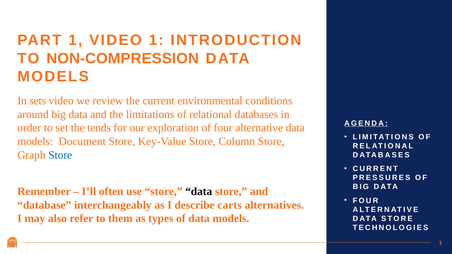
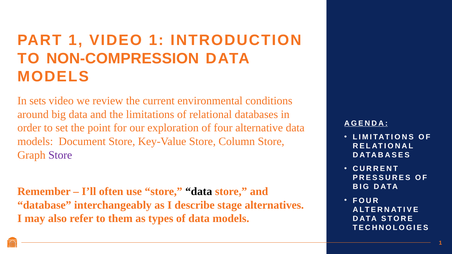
tends: tends -> point (99, 128)
Store colour: blue -> purple (60, 155)
carts: carts -> stage (230, 205)
